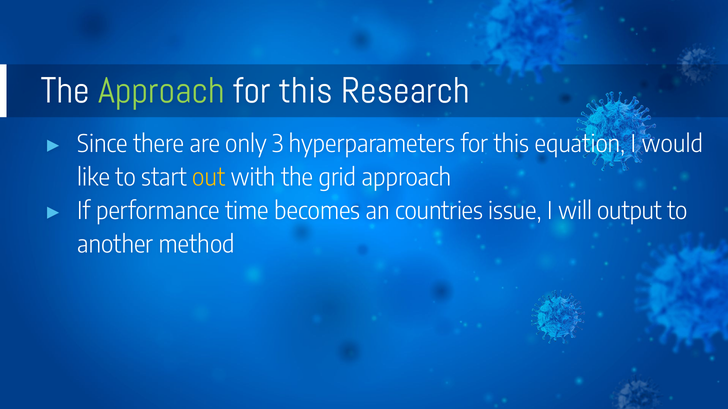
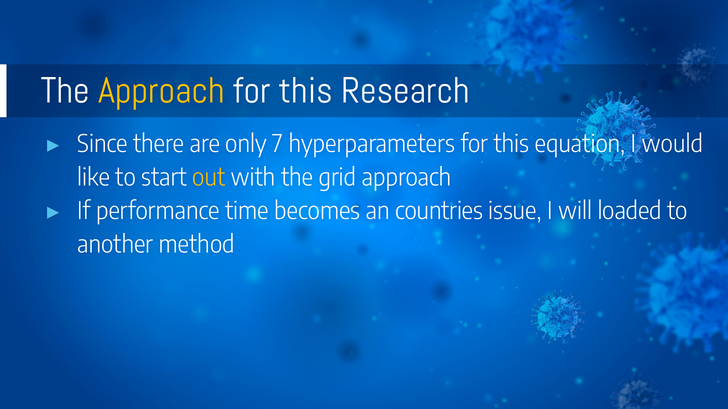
Approach colour: light green -> yellow (162, 91)
3: 3 -> 7 (278, 144)
output: output -> loaded (630, 211)
